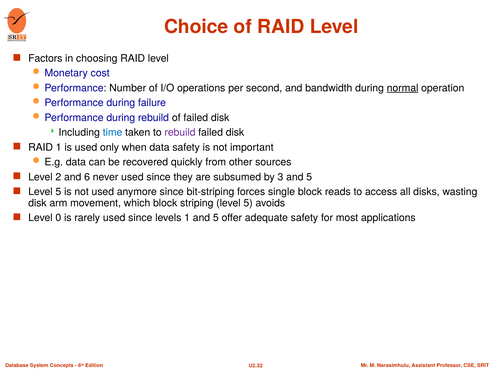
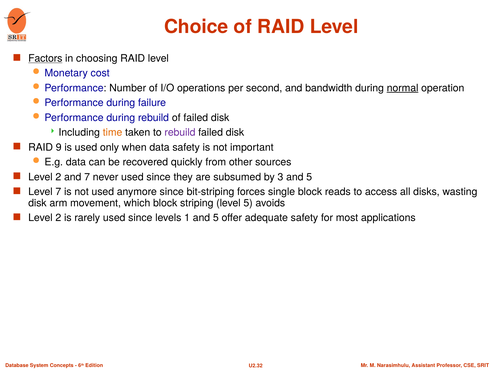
Factors underline: none -> present (45, 58)
time colour: blue -> orange (113, 132)
RAID 1: 1 -> 9 (59, 147)
and 6: 6 -> 7 (87, 177)
5: 5 -> 7 (58, 192)
0: 0 -> 2 (58, 218)
